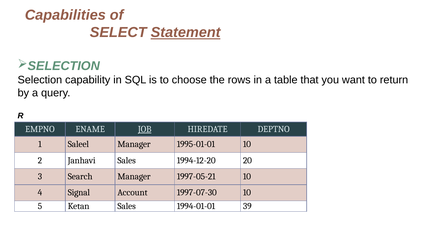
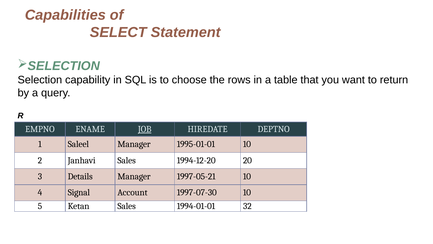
Statement underline: present -> none (186, 32)
Search: Search -> Details (80, 176)
39: 39 -> 32 (247, 206)
